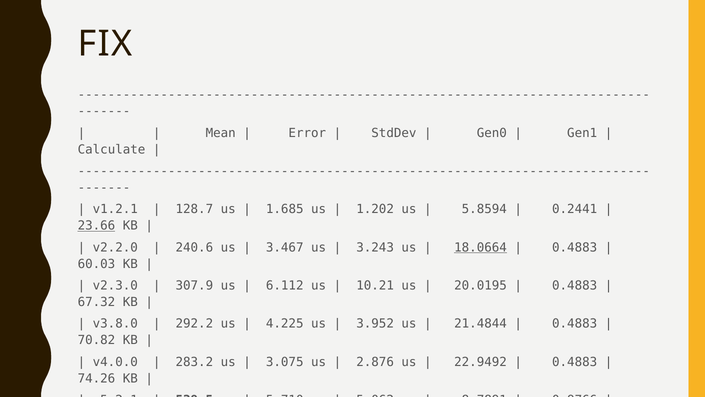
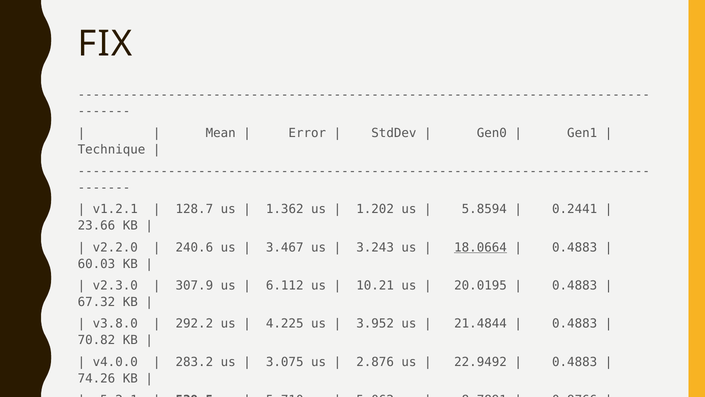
Calculate: Calculate -> Technique (112, 149)
1.685: 1.685 -> 1.362 (285, 209)
23.66 underline: present -> none (96, 226)
